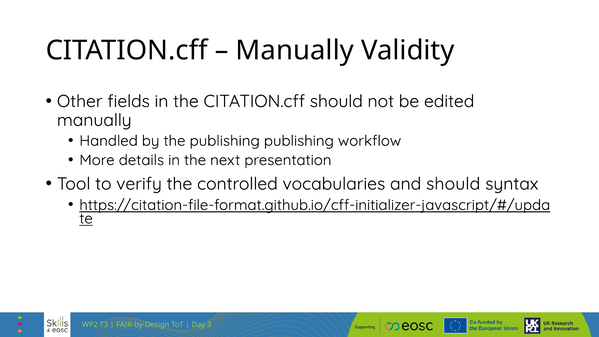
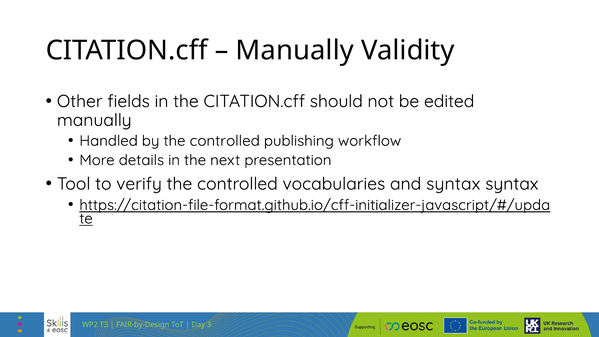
by the publishing: publishing -> controlled (225, 141)
and should: should -> syntax (453, 184)
